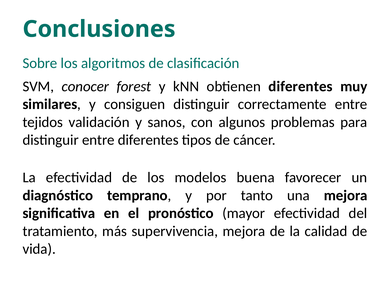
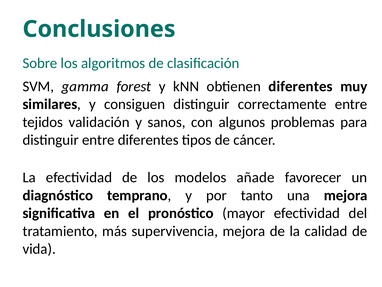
conocer: conocer -> gamma (85, 86)
buena: buena -> añade (256, 177)
